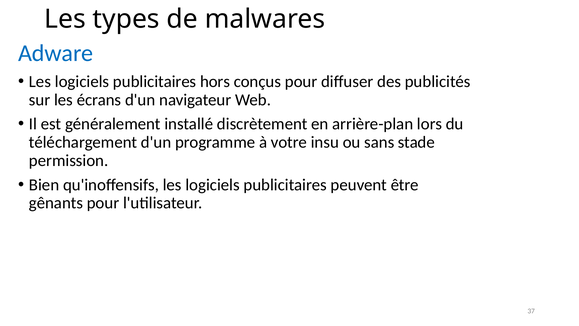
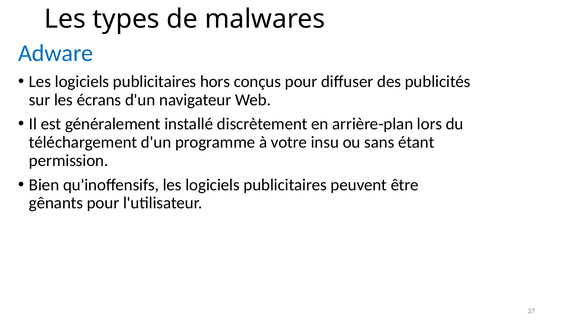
stade: stade -> étant (416, 142)
